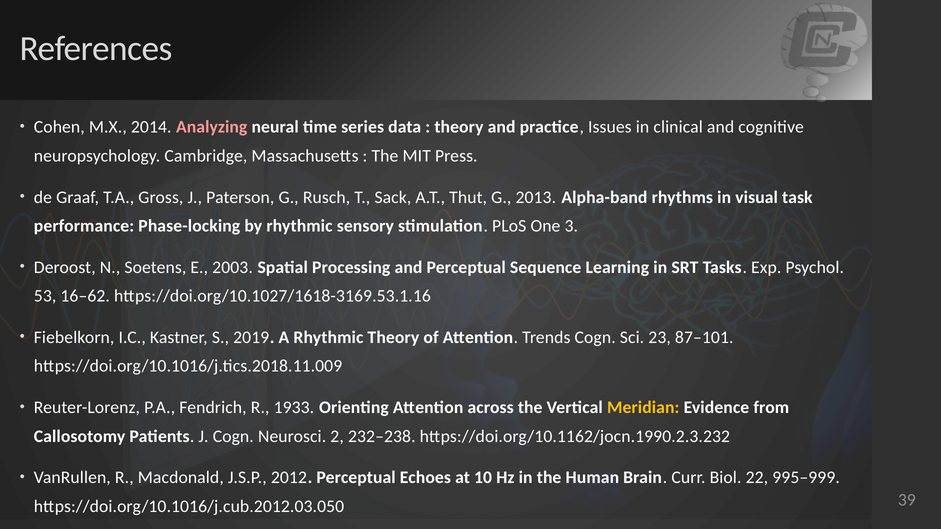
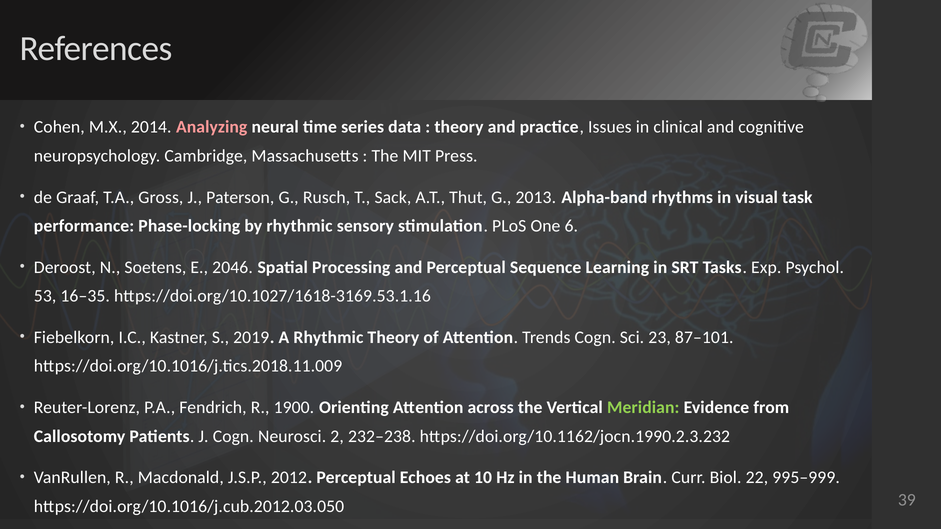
3: 3 -> 6 (571, 226)
2003: 2003 -> 2046 (233, 267)
16–62: 16–62 -> 16–35 (85, 296)
1933: 1933 -> 1900 (294, 408)
Meridian colour: yellow -> light green (643, 408)
